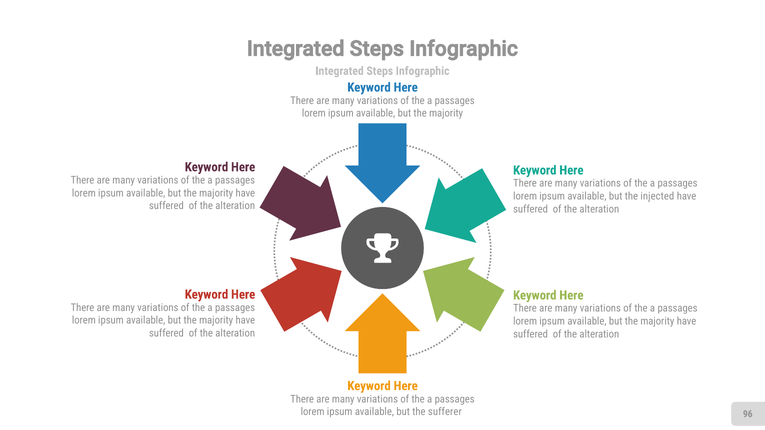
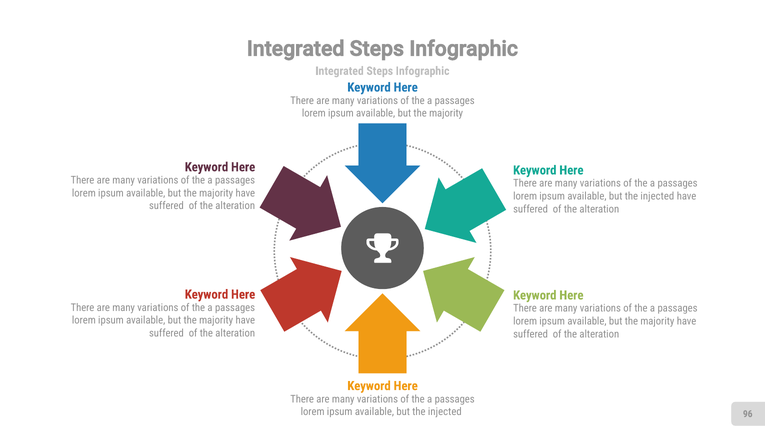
sufferer: sufferer -> injected (445, 412)
